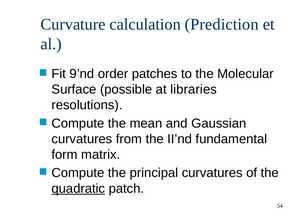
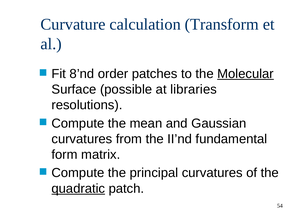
Prediction: Prediction -> Transform (222, 24)
9’nd: 9’nd -> 8’nd (82, 74)
Molecular underline: none -> present (245, 74)
